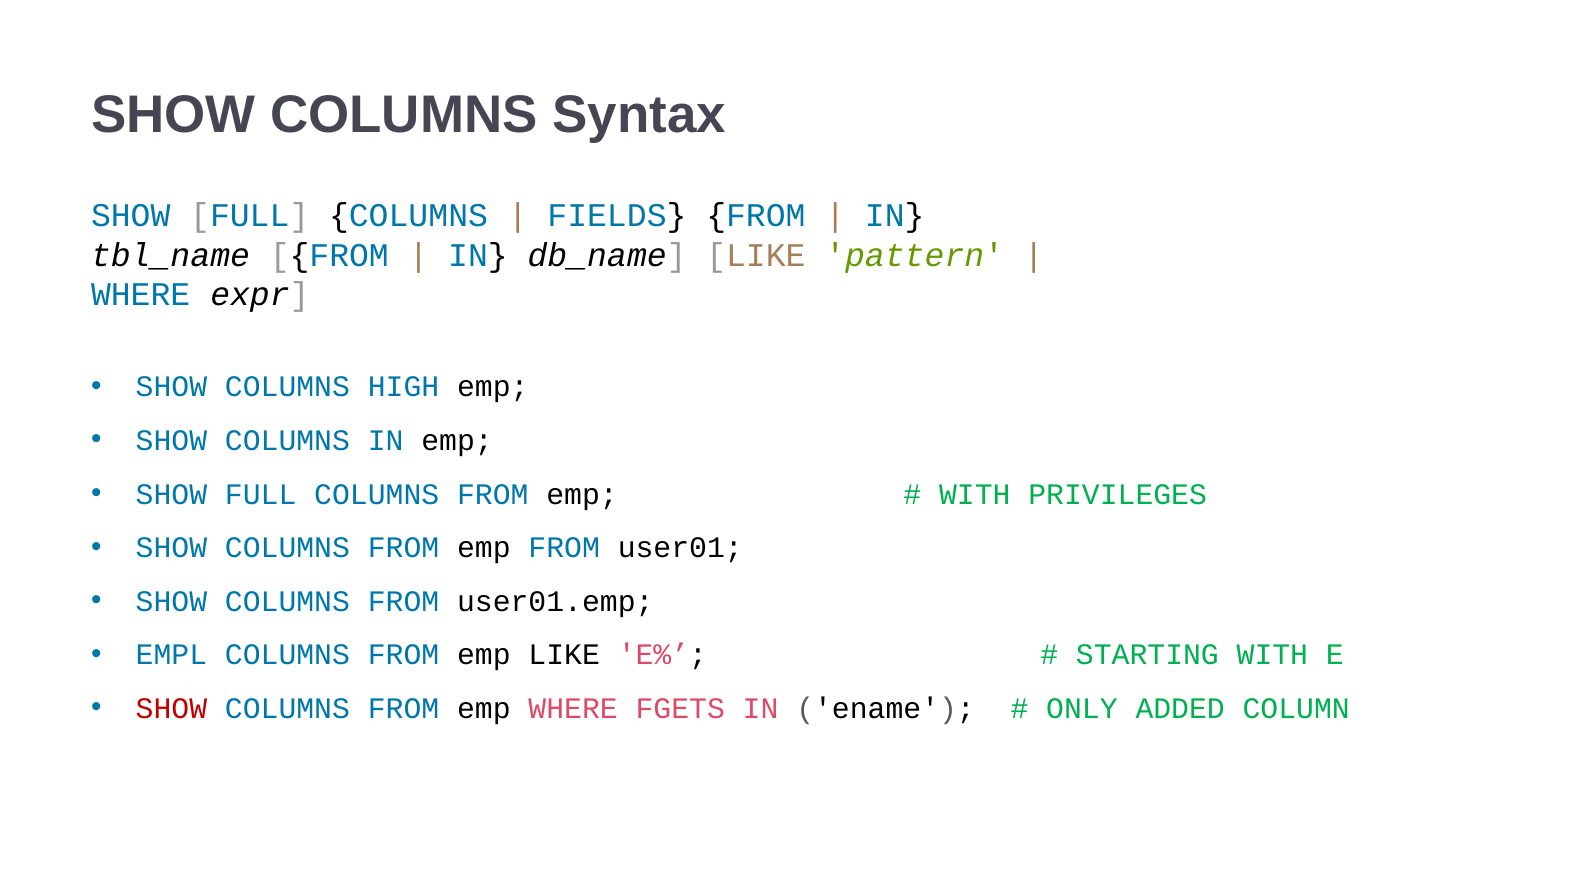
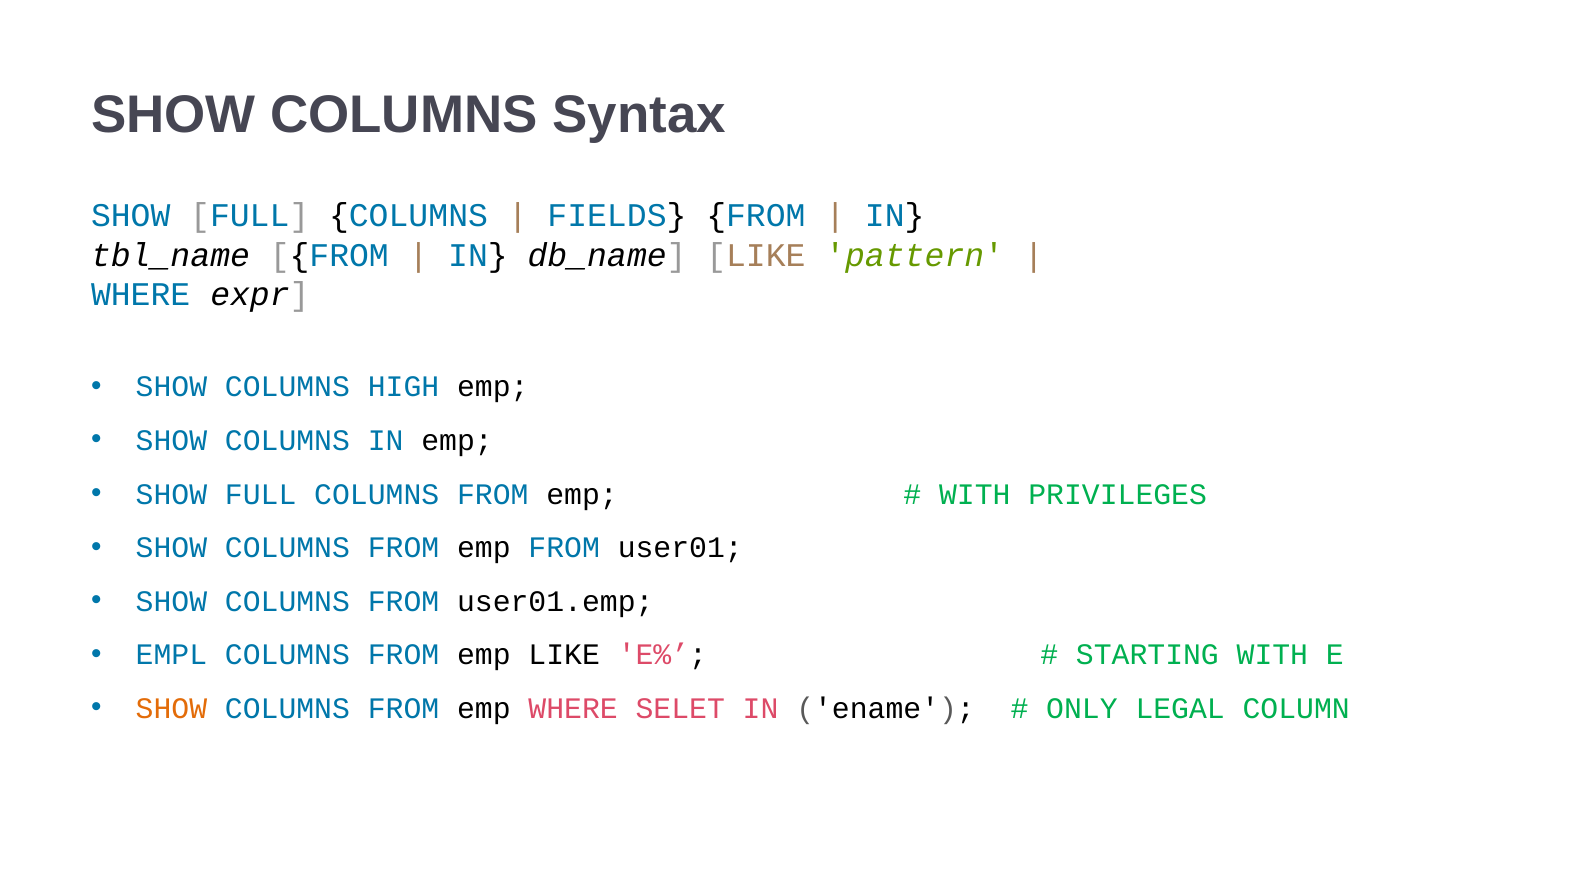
SHOW colour: red -> orange (171, 708)
FGETS: FGETS -> SELET (680, 708)
ADDED: ADDED -> LEGAL (1180, 708)
